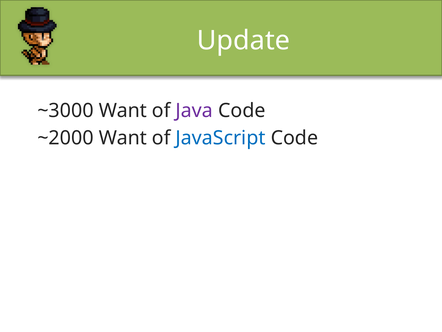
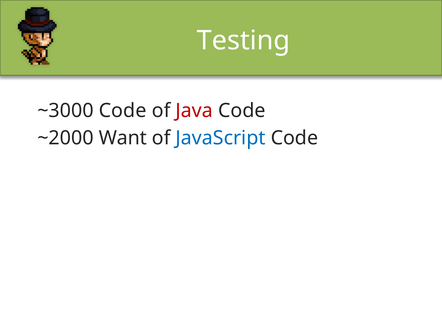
Update: Update -> Testing (243, 41)
~3000 Want: Want -> Code (123, 110)
Java colour: purple -> red (194, 110)
